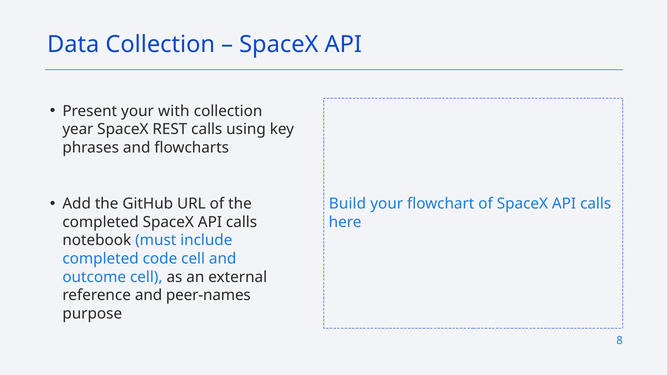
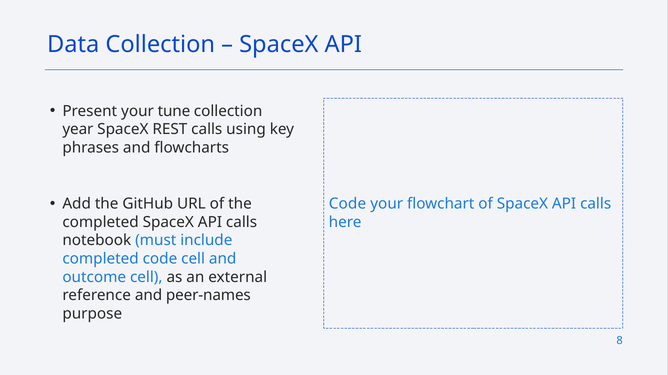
with: with -> tune (174, 111)
Build: Build -> Code (347, 204)
